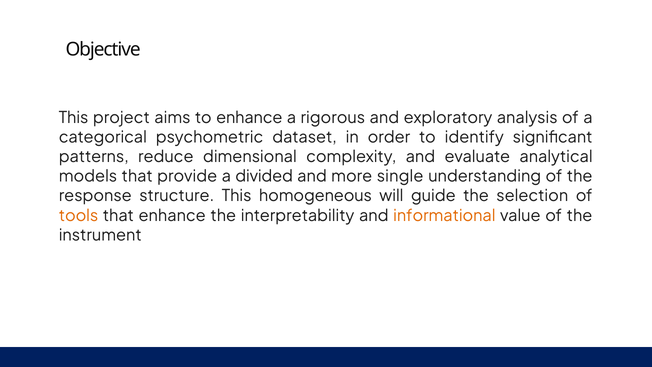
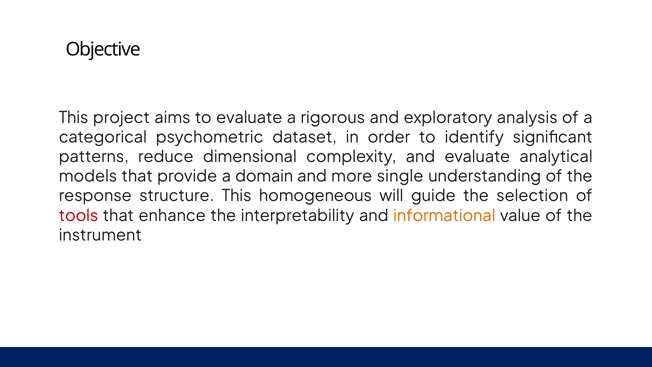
to enhance: enhance -> evaluate (249, 118)
divided: divided -> domain (264, 176)
tools colour: orange -> red (78, 215)
